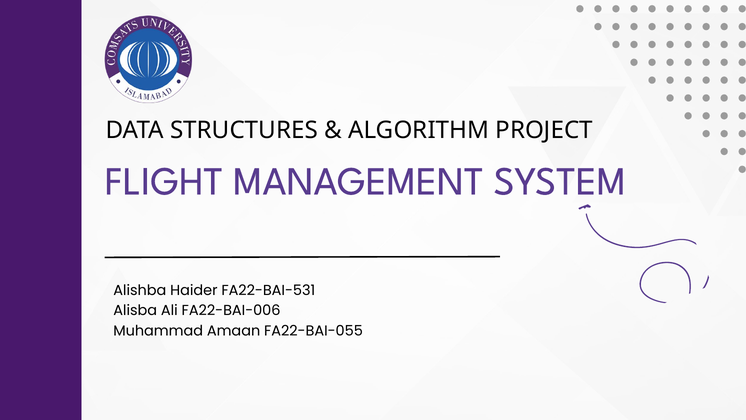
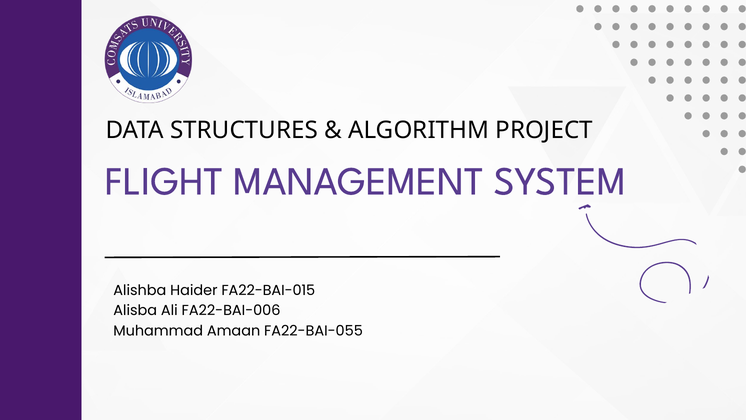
FA22-BAI-531: FA22-BAI-531 -> FA22-BAI-015 (268, 290)
